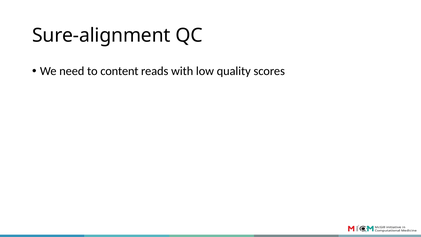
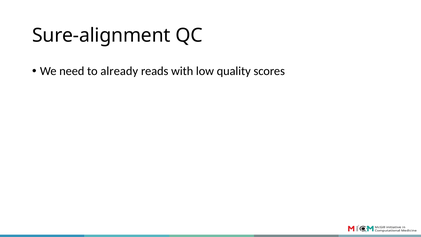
content: content -> already (119, 71)
